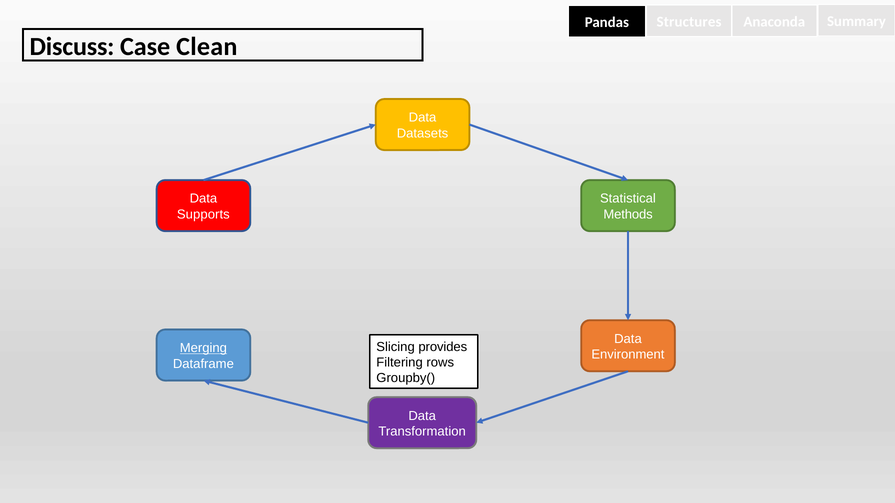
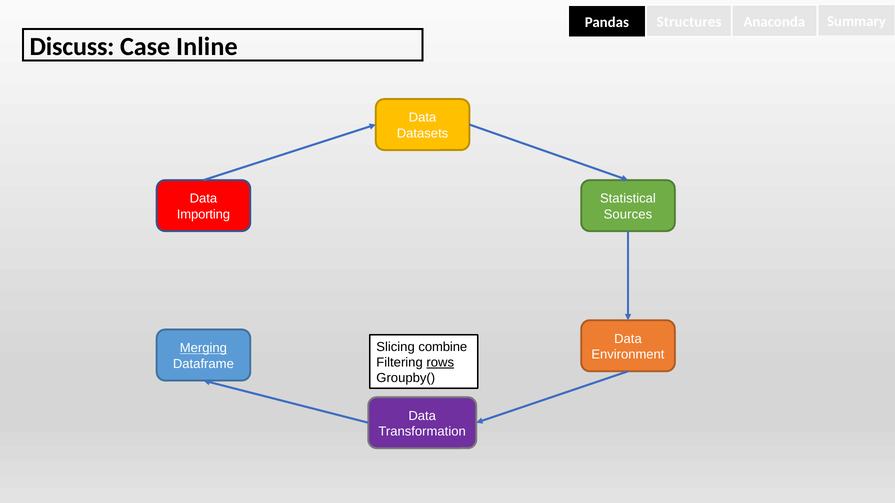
Clean: Clean -> Inline (207, 47)
Supports: Supports -> Importing (203, 215)
Methods: Methods -> Sources (628, 215)
provides: provides -> combine (443, 347)
rows underline: none -> present (440, 363)
